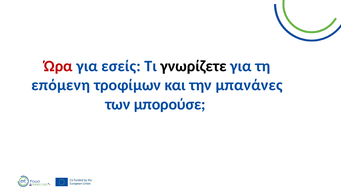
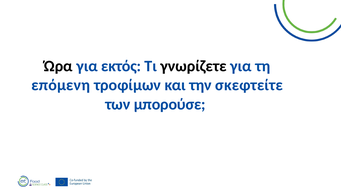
Ώρα colour: red -> black (58, 66)
εσείς: εσείς -> εκτός (121, 66)
μπανάνες: μπανάνες -> σκεφτείτε (249, 85)
